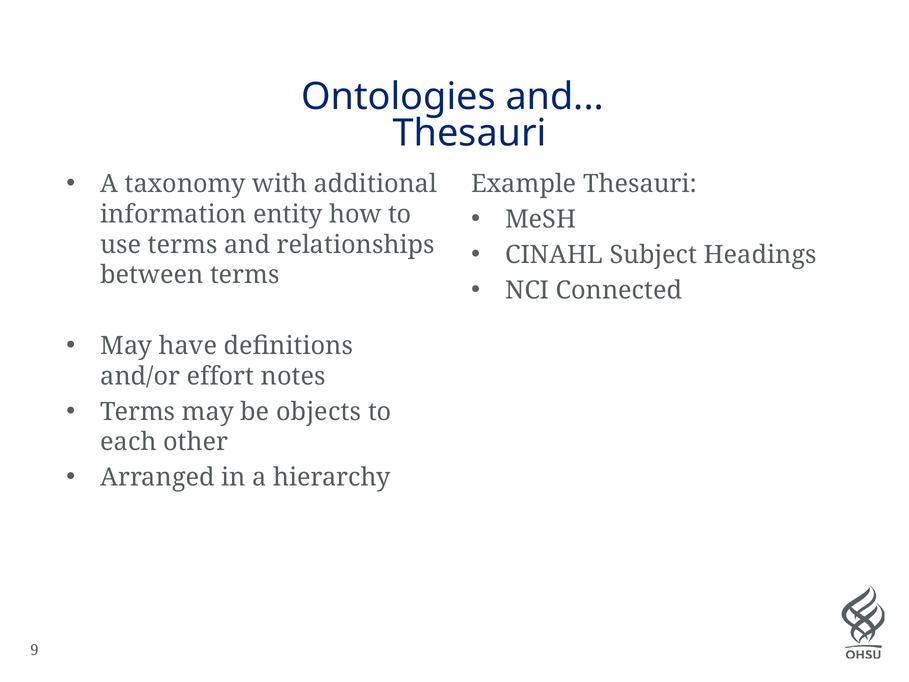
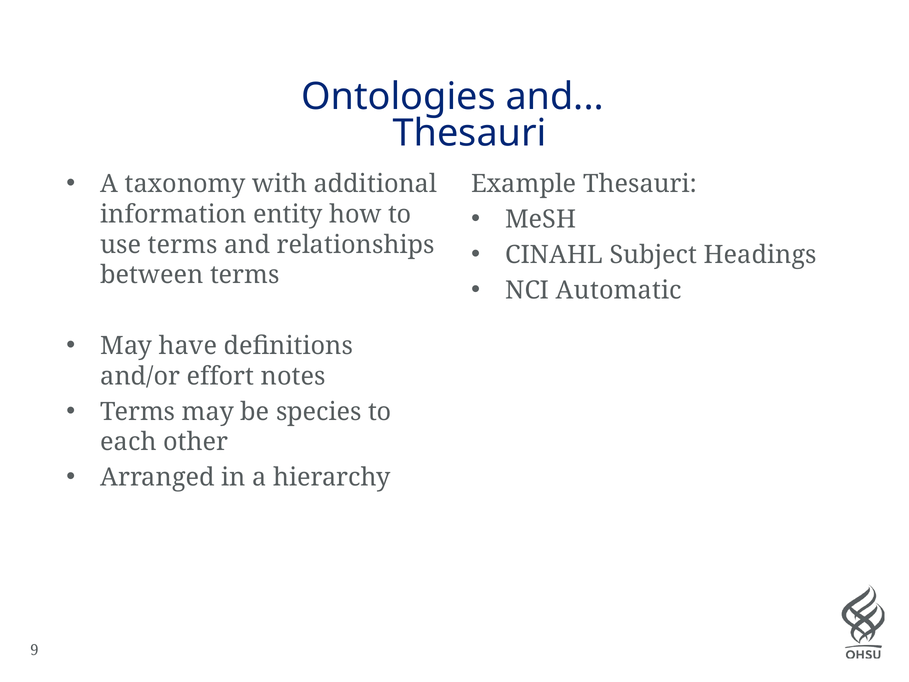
Connected: Connected -> Automatic (619, 290)
objects: objects -> species (319, 412)
